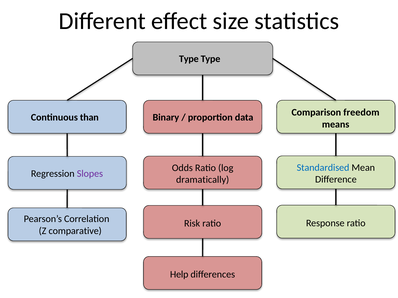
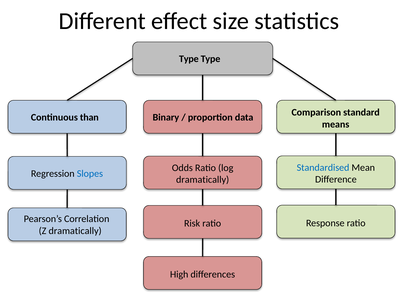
freedom: freedom -> standard (361, 113)
Slopes colour: purple -> blue (90, 174)
Z comparative: comparative -> dramatically (75, 231)
Help: Help -> High (179, 275)
